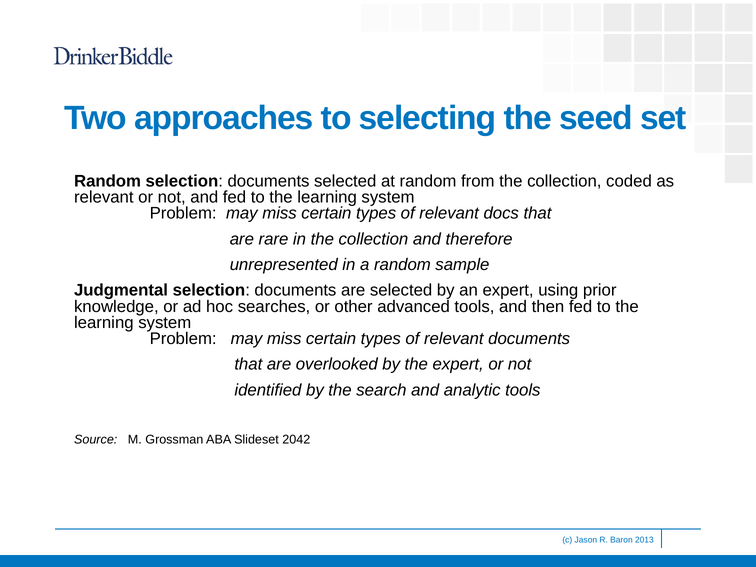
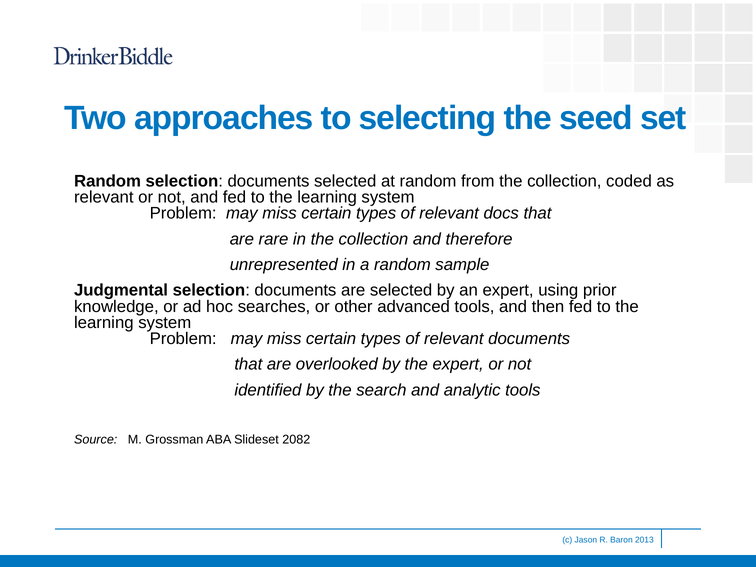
2042: 2042 -> 2082 (296, 439)
